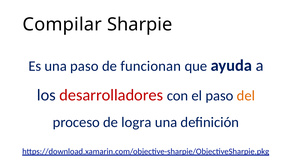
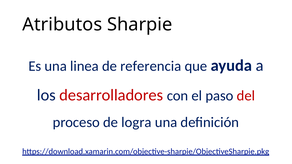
Compilar: Compilar -> Atributos (62, 24)
una paso: paso -> linea (84, 66)
funcionan: funcionan -> referencia (151, 66)
del colour: orange -> red (246, 96)
